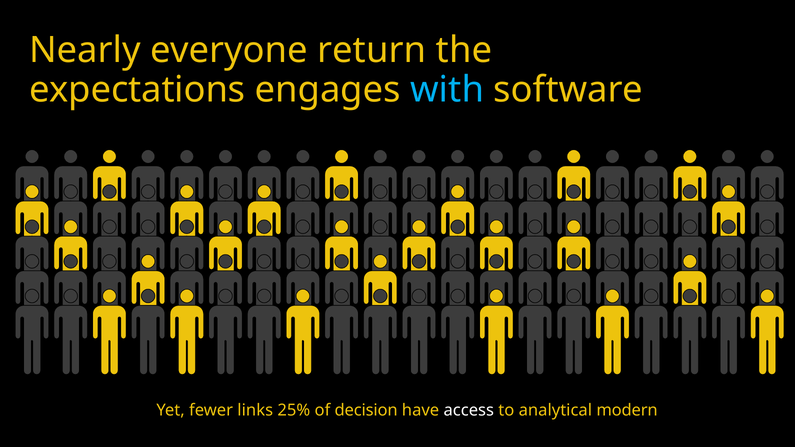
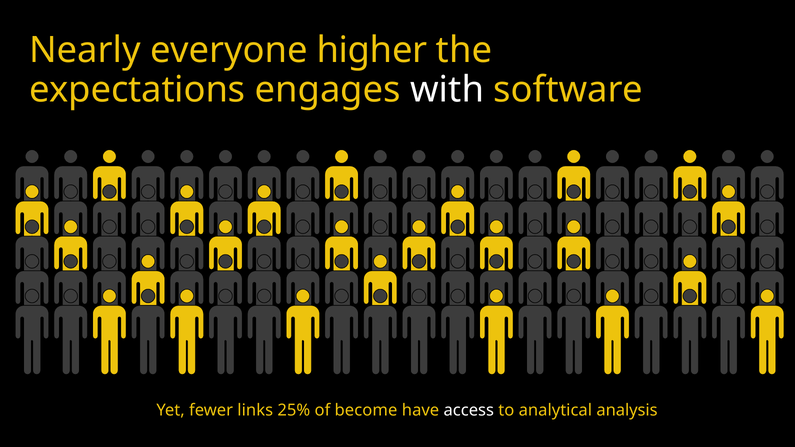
return: return -> higher (372, 50)
with colour: light blue -> white (447, 90)
decision: decision -> become (366, 410)
modern: modern -> analysis (627, 410)
